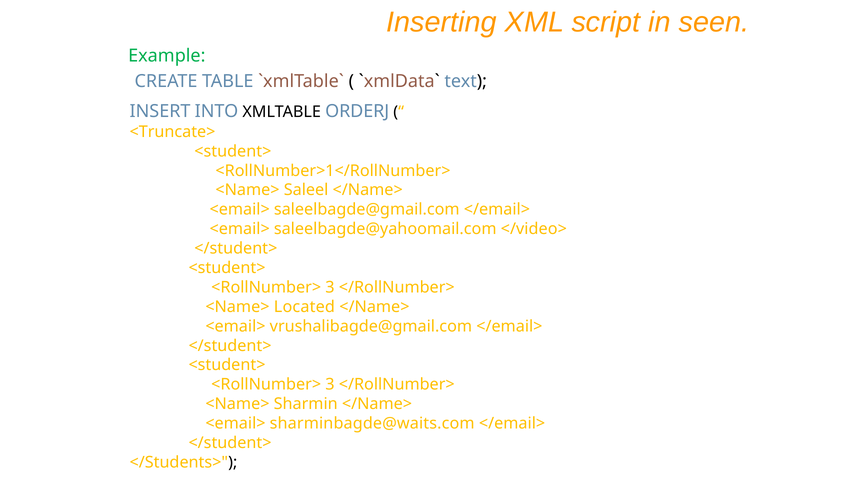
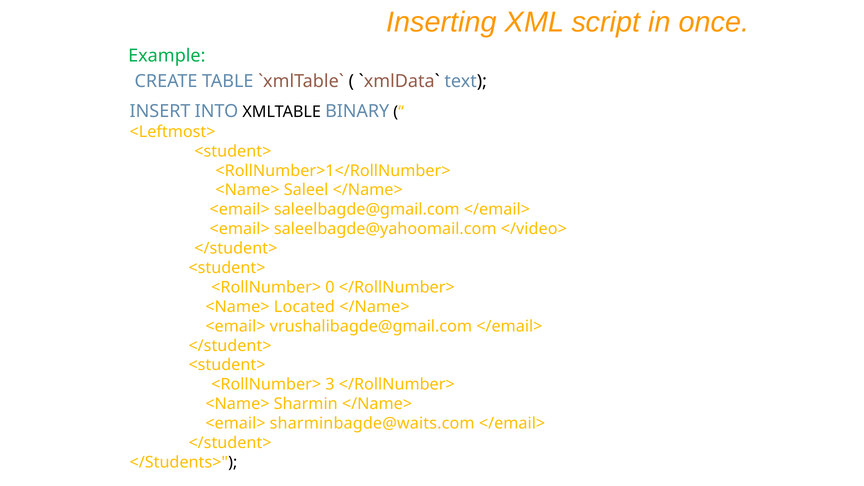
seen: seen -> once (714, 22)
ORDERJ: ORDERJ -> BINARY (357, 111)
<Truncate>: <Truncate> -> <Leftmost> (173, 132)
3: 3 -> 0 (330, 287)
